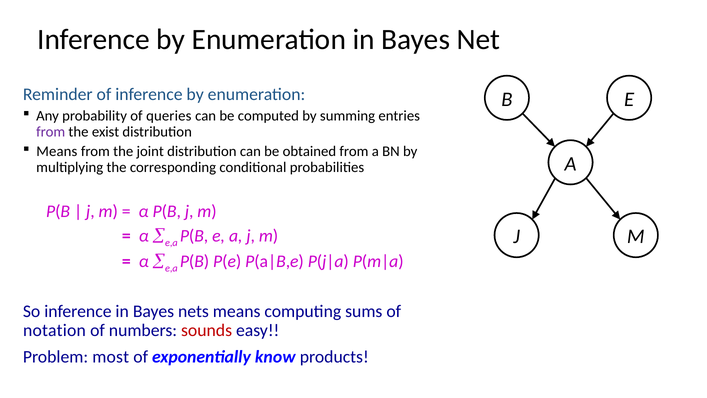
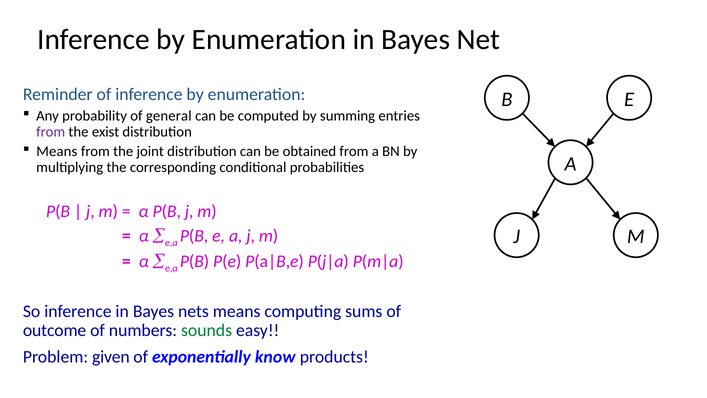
queries: queries -> general (169, 116)
notation: notation -> outcome (55, 330)
sounds colour: red -> green (207, 330)
most: most -> given (111, 357)
